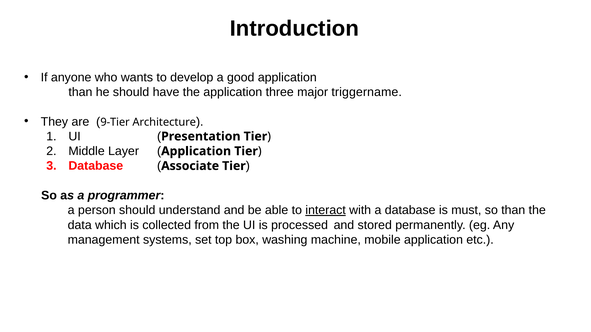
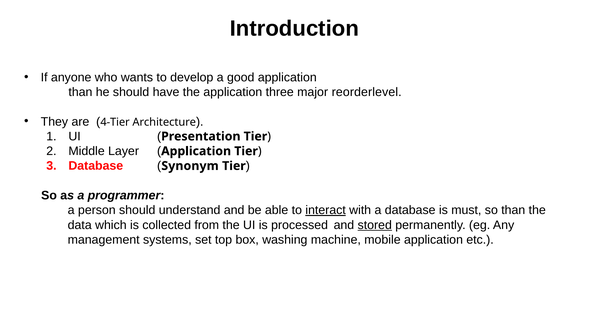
triggername: triggername -> reorderlevel (367, 92)
9-Tier: 9-Tier -> 4-Tier (115, 122)
Associate: Associate -> Synonym (190, 166)
stored underline: none -> present (375, 225)
